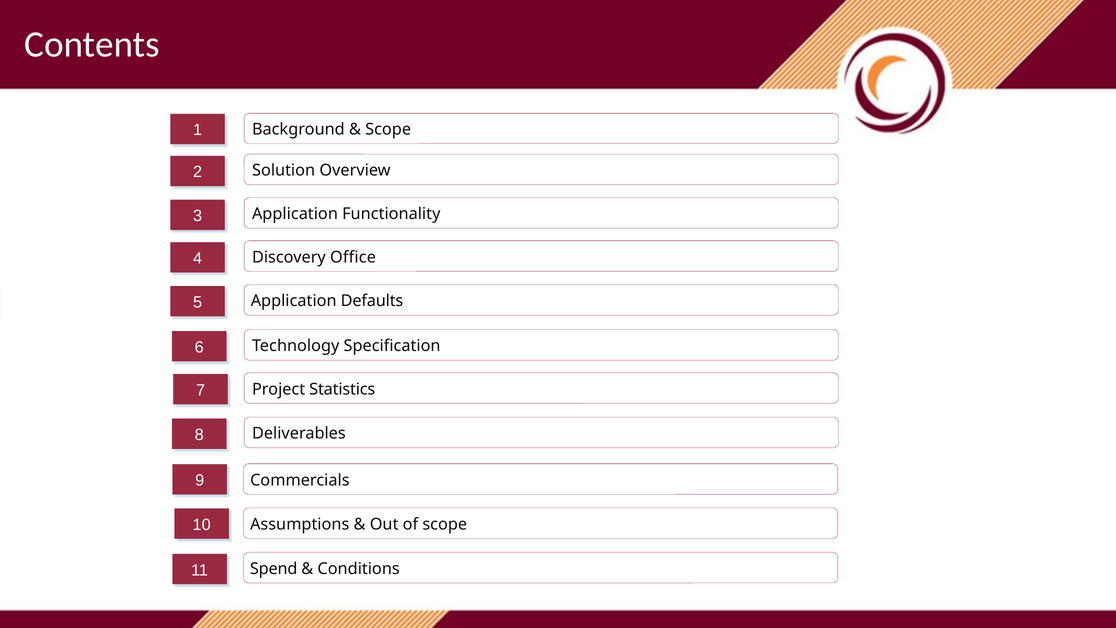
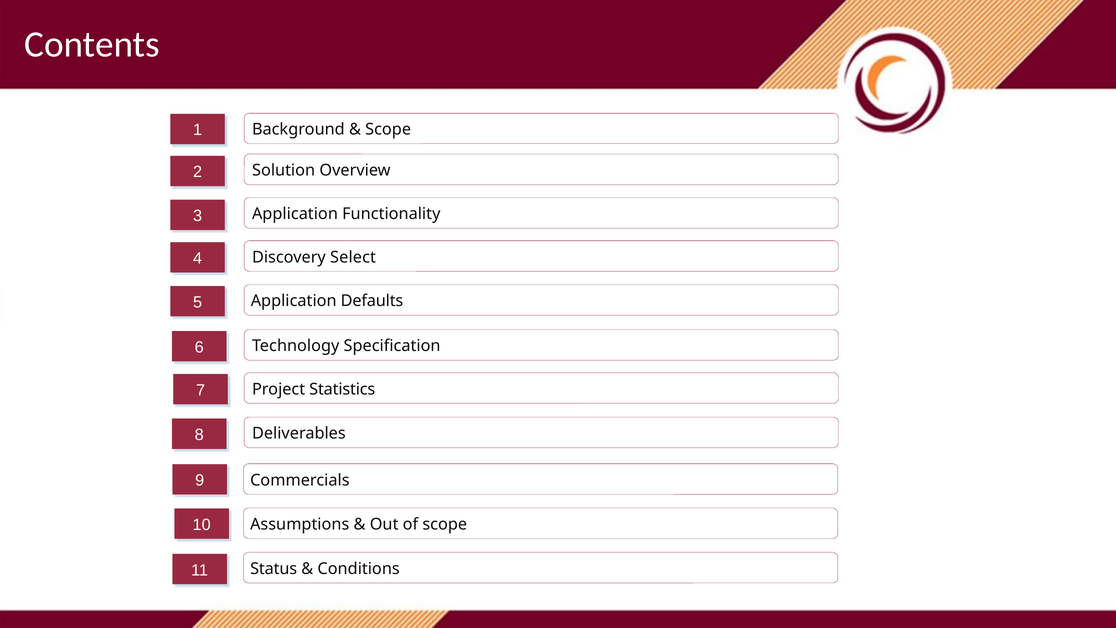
Office: Office -> Select (353, 257)
Spend: Spend -> Status (274, 569)
